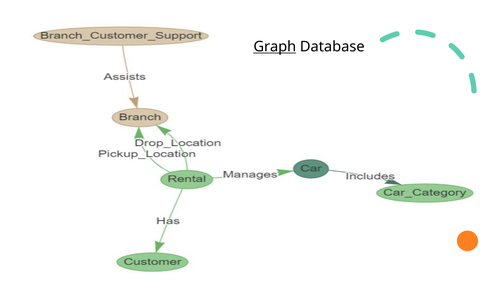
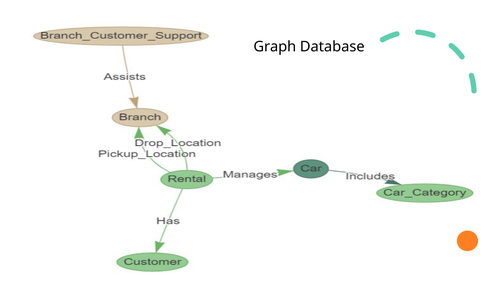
Graph underline: present -> none (275, 47)
